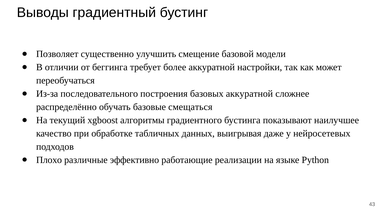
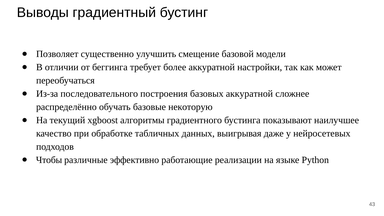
смещаться: смещаться -> некоторую (190, 107)
Плохо: Плохо -> Чтобы (49, 160)
